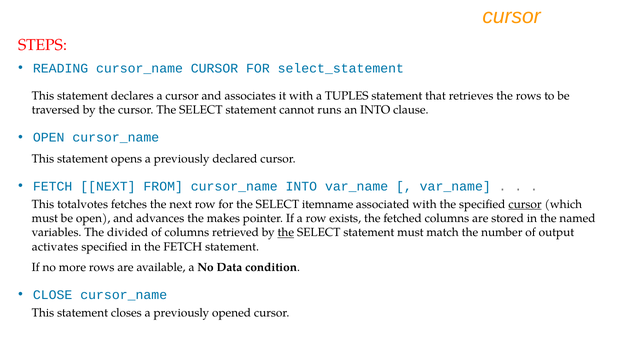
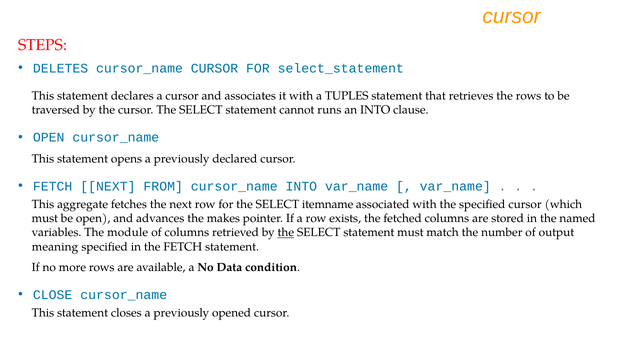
READING: READING -> DELETES (61, 68)
totalvotes: totalvotes -> aggregate (83, 204)
cursor underline: present -> none (525, 204)
divided: divided -> module (128, 233)
activates: activates -> meaning (55, 247)
